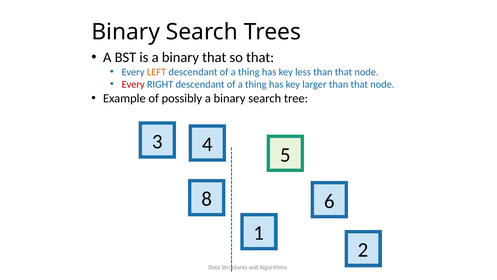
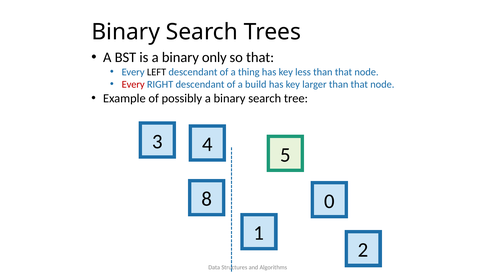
binary that: that -> only (214, 57)
LEFT colour: orange -> black (157, 72)
thing: thing -> build (256, 84)
6: 6 -> 0 (329, 201)
